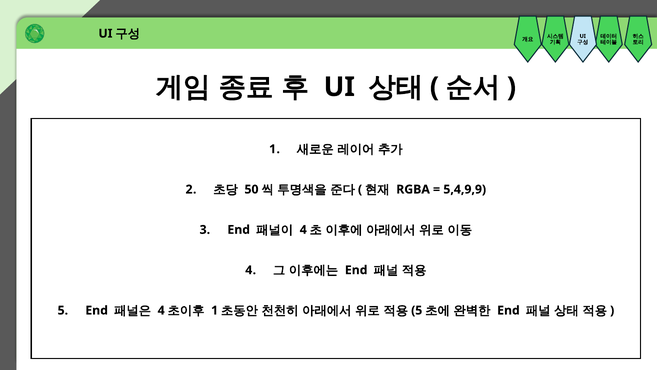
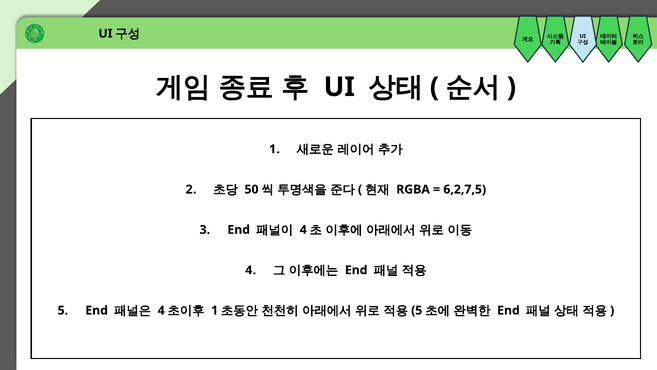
5,4,9,9: 5,4,9,9 -> 6,2,7,5 (465, 189)
